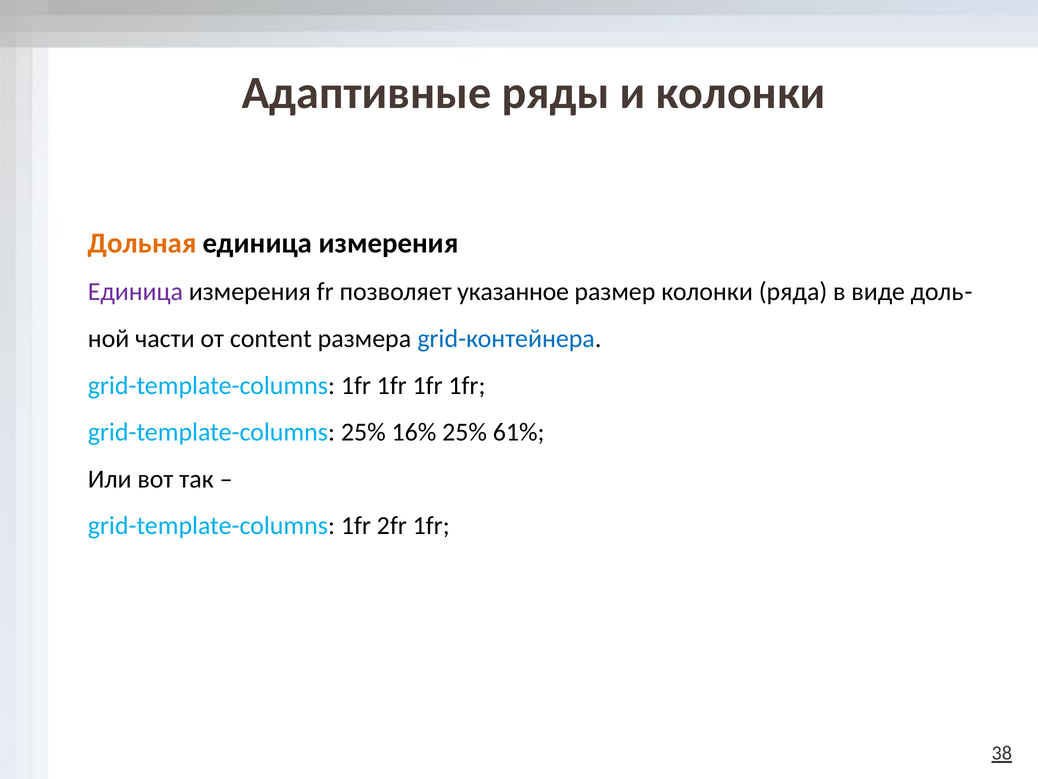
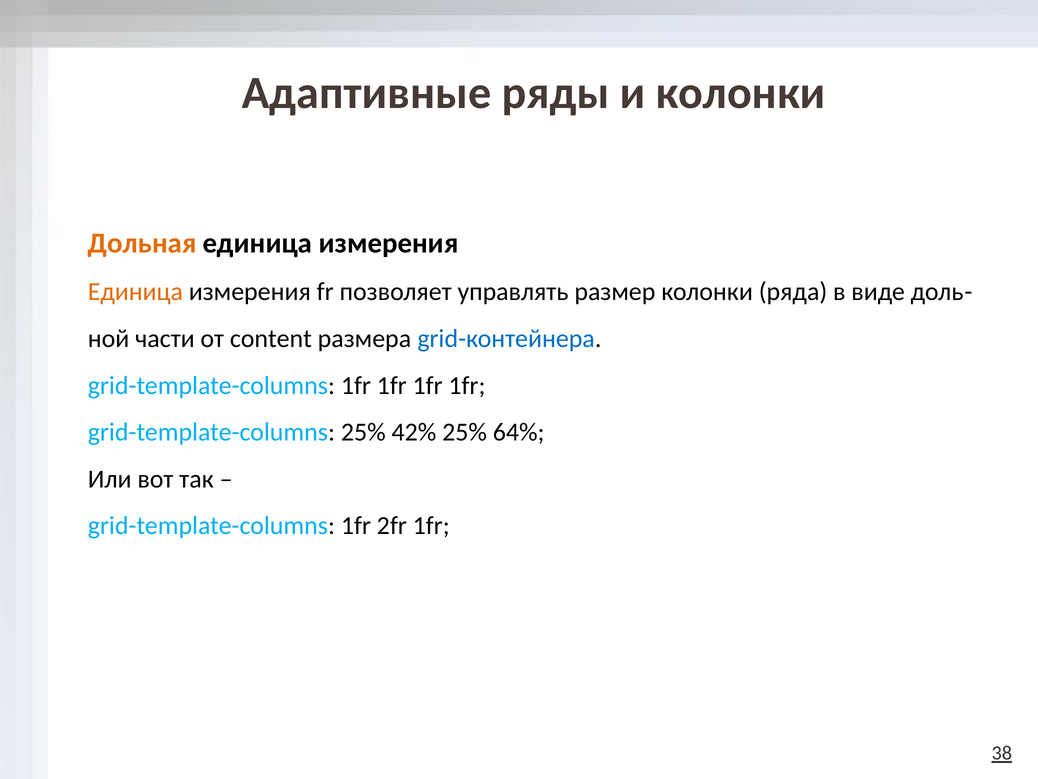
Единица colour: purple -> orange (135, 291)
указанное: указанное -> управлять (513, 291)
16%: 16% -> 42% (414, 432)
61%: 61% -> 64% (519, 432)
